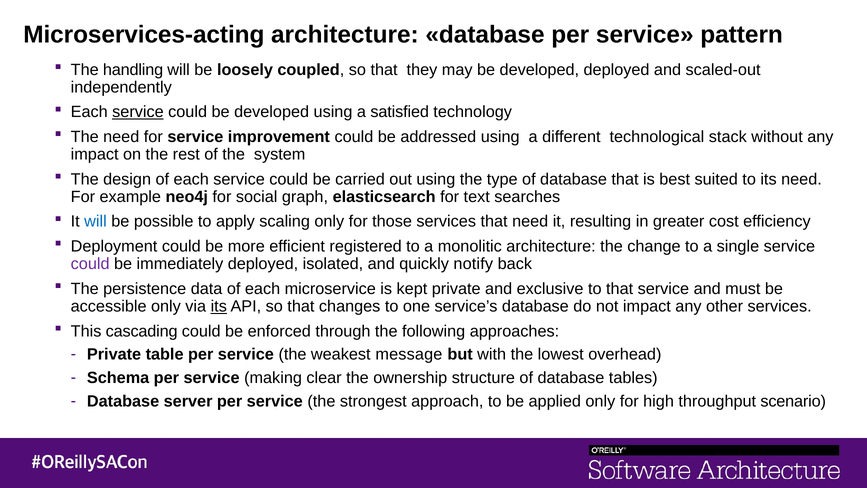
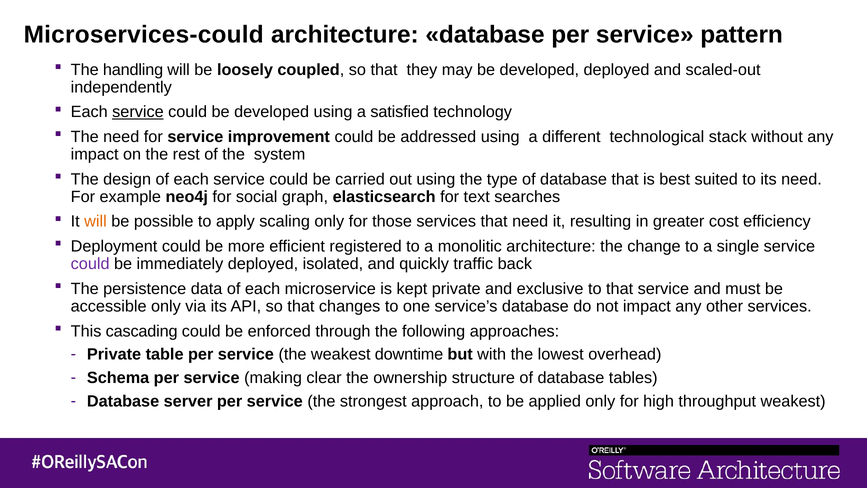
Microservices-acting: Microservices-acting -> Microservices-could (144, 34)
will colour: blue -> orange (96, 221)
notify: notify -> traffic (473, 264)
its underline: present -> none (219, 306)
message: message -> downtime (409, 354)
throughput scenario: scenario -> weakest (793, 401)
